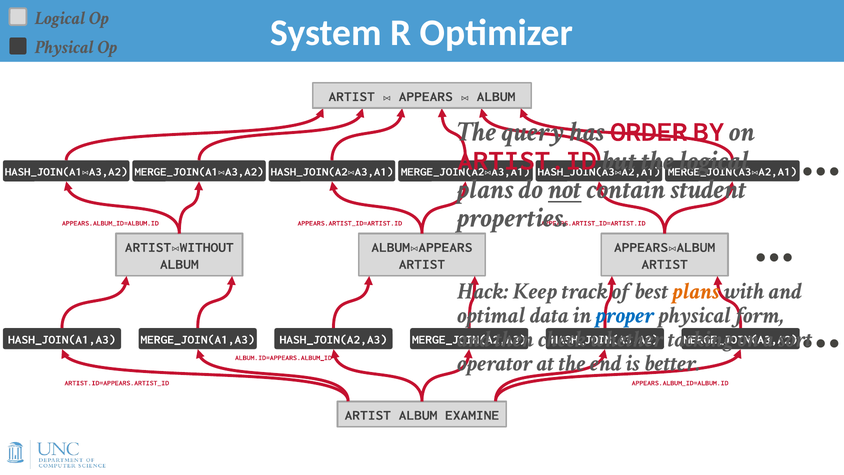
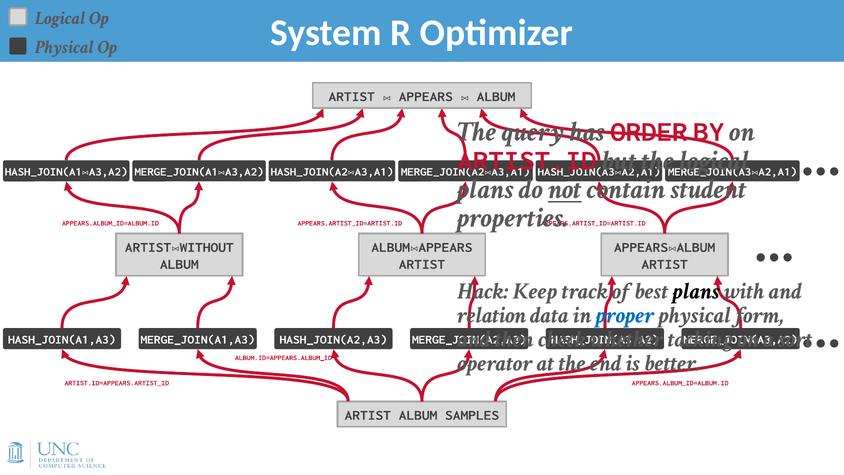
plans colour: orange -> black (696, 291)
optimal: optimal -> relation (492, 315)
EXAMINE: EXAMINE -> SAMPLES (472, 415)
